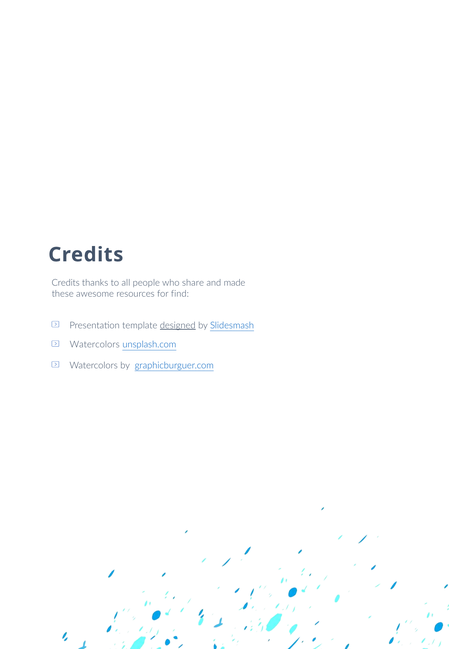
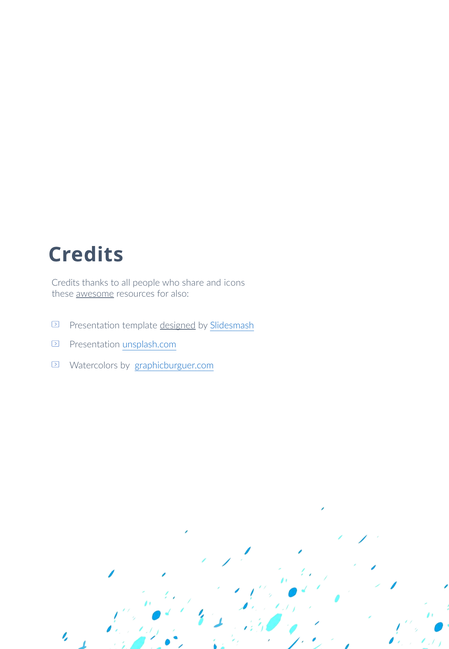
made: made -> icons (234, 282)
awesome underline: none -> present (95, 294)
find: find -> also (180, 294)
Watercolors: Watercolors -> Presentation (95, 344)
